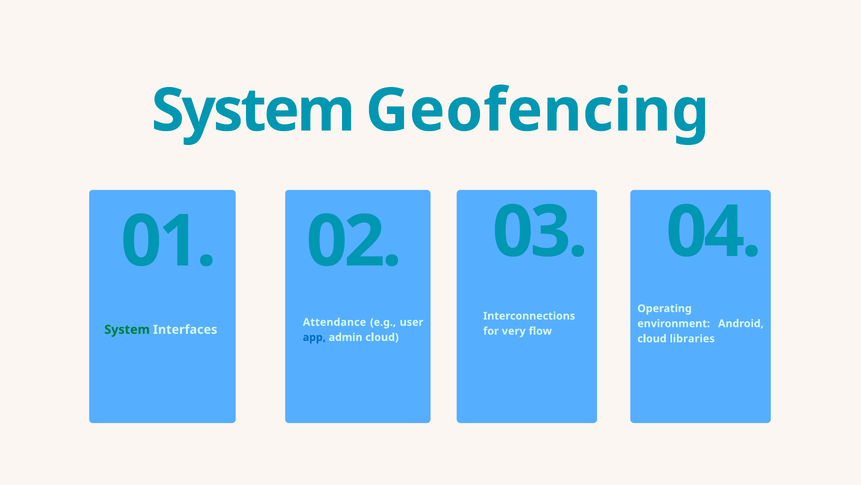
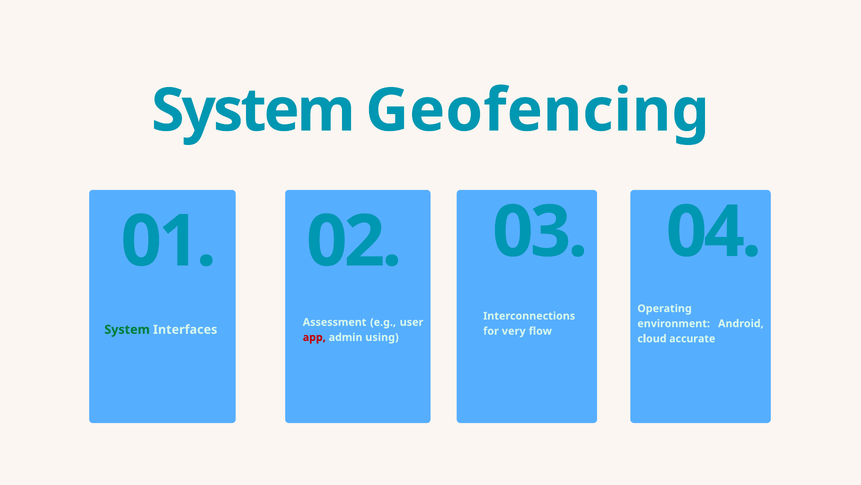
Attendance: Attendance -> Assessment (335, 322)
app colour: blue -> red (314, 337)
admin cloud: cloud -> using (382, 337)
libraries: libraries -> accurate (692, 338)
